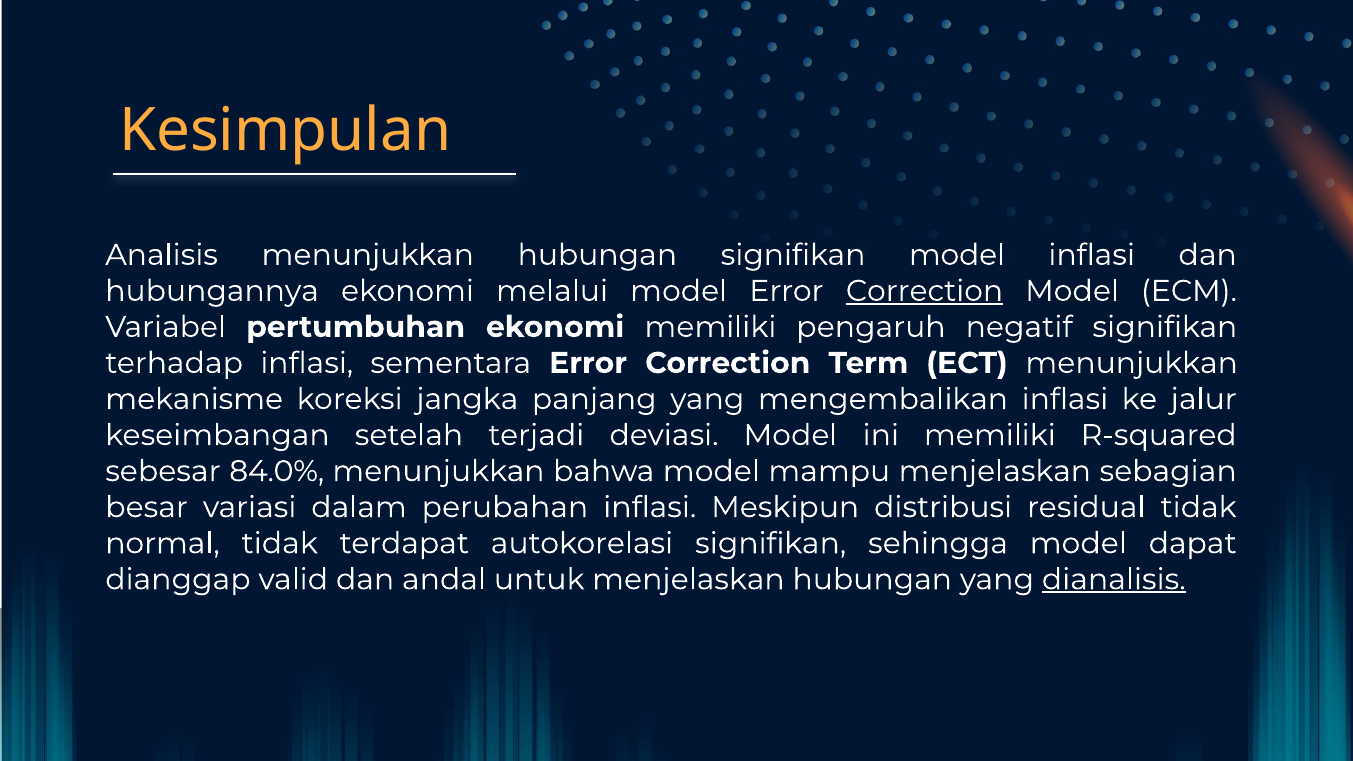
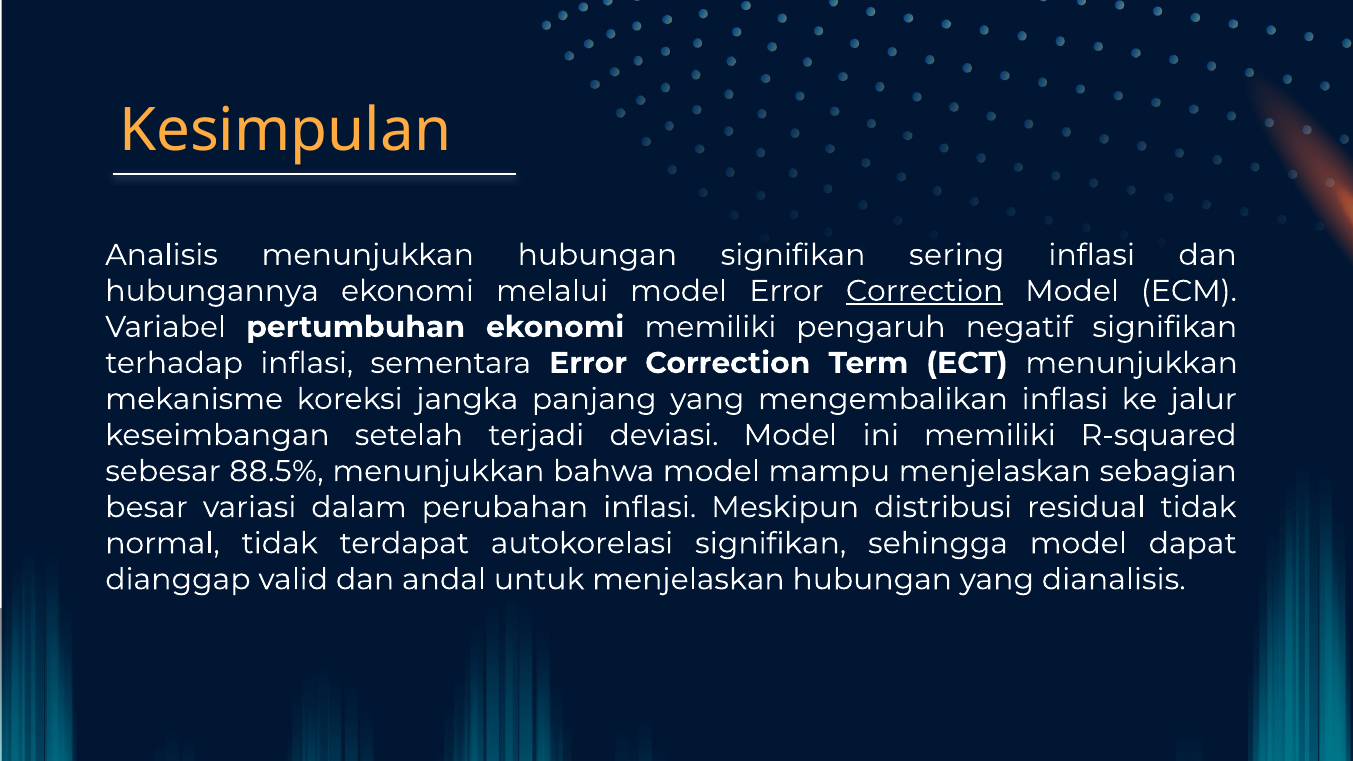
signifikan model: model -> sering (957, 255)
84.0%: 84.0% -> 88.5% (276, 471)
dianalisis underline: present -> none (1114, 579)
